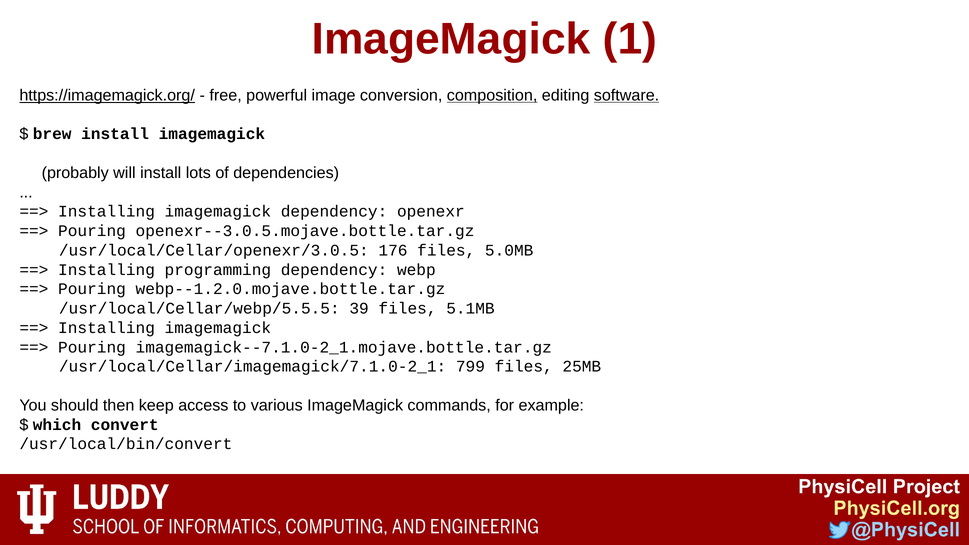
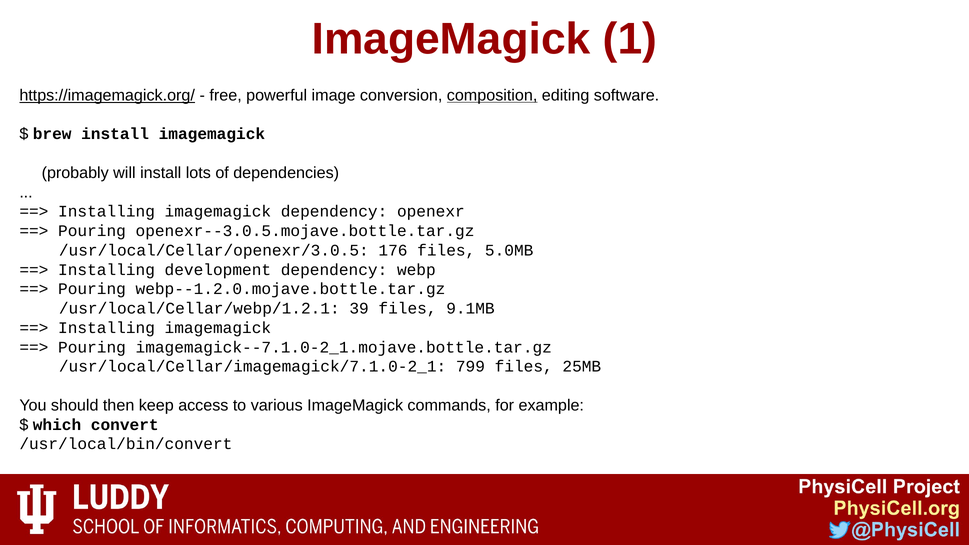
software underline: present -> none (627, 95)
programming: programming -> development (218, 270)
/usr/local/Cellar/webp/5.5.5: /usr/local/Cellar/webp/5.5.5 -> /usr/local/Cellar/webp/1.2.1 (199, 308)
5.1MB: 5.1MB -> 9.1MB (470, 308)
